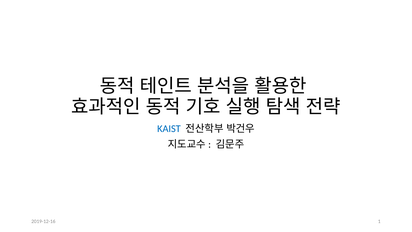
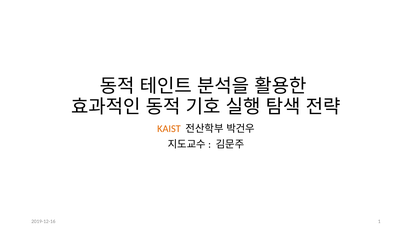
KAIST colour: blue -> orange (169, 129)
